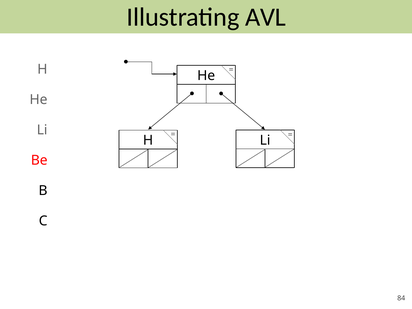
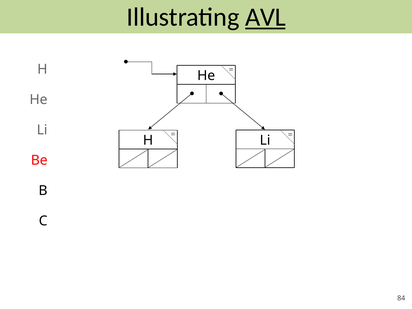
AVL underline: none -> present (266, 17)
